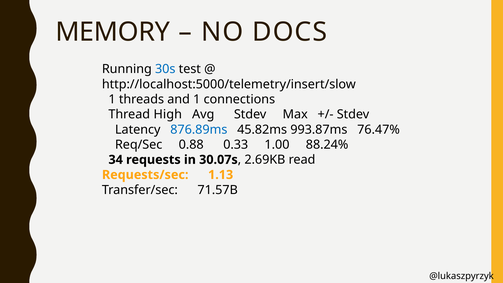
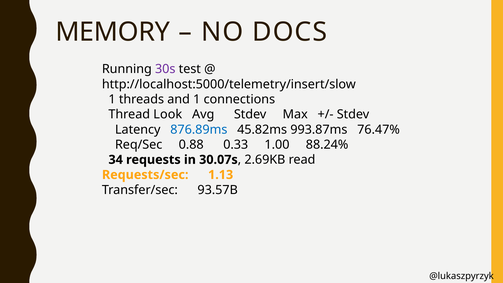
30s colour: blue -> purple (165, 69)
High: High -> Look (168, 114)
71.57B: 71.57B -> 93.57B (218, 190)
